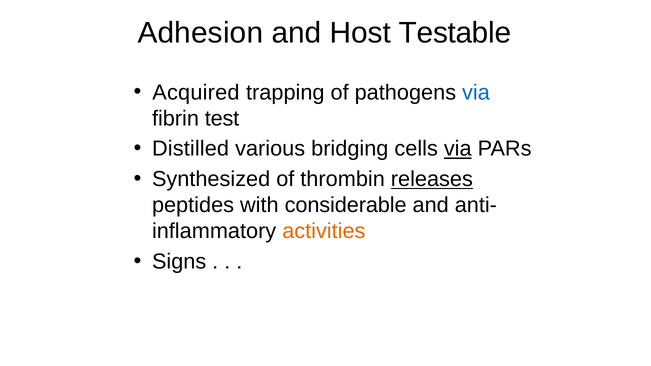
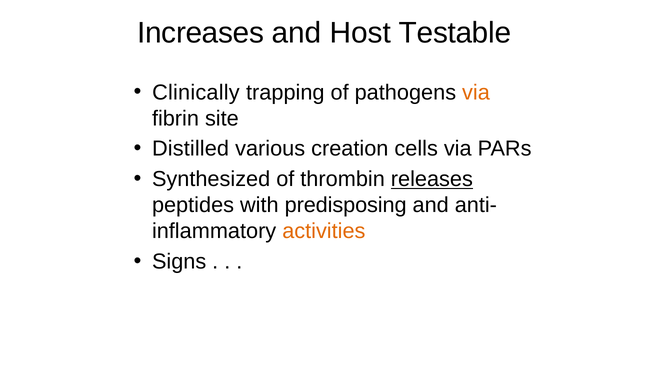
Adhesion: Adhesion -> Increases (201, 33)
Acquired: Acquired -> Clinically (196, 92)
via colour: blue -> orange (476, 92)
test: test -> site (222, 118)
bridging: bridging -> creation (350, 149)
via underline: present -> none (458, 149)
considerable: considerable -> predisposing (346, 205)
